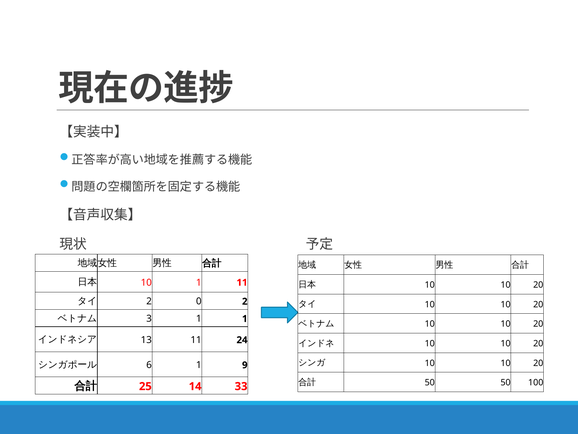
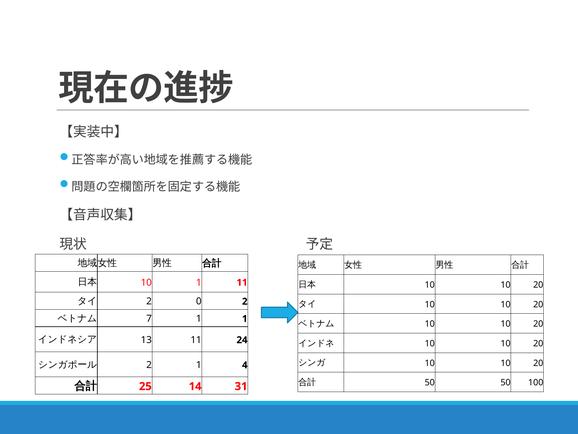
3: 3 -> 7 (149, 318)
6: 6 -> 2 (149, 365)
9: 9 -> 4 (245, 365)
33: 33 -> 31 (241, 386)
